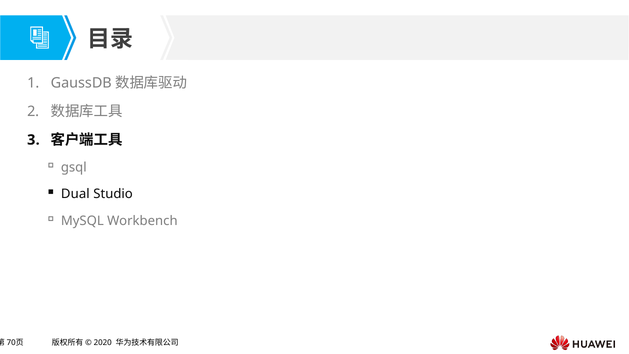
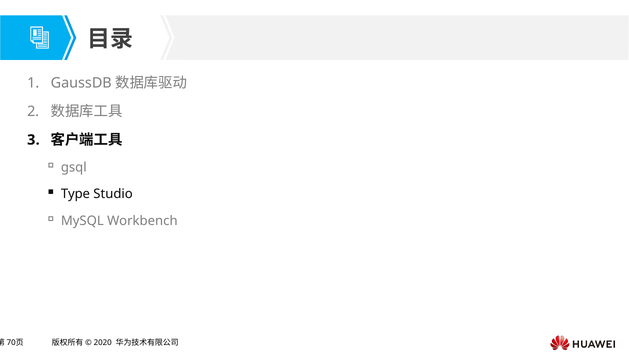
Dual: Dual -> Type (75, 194)
